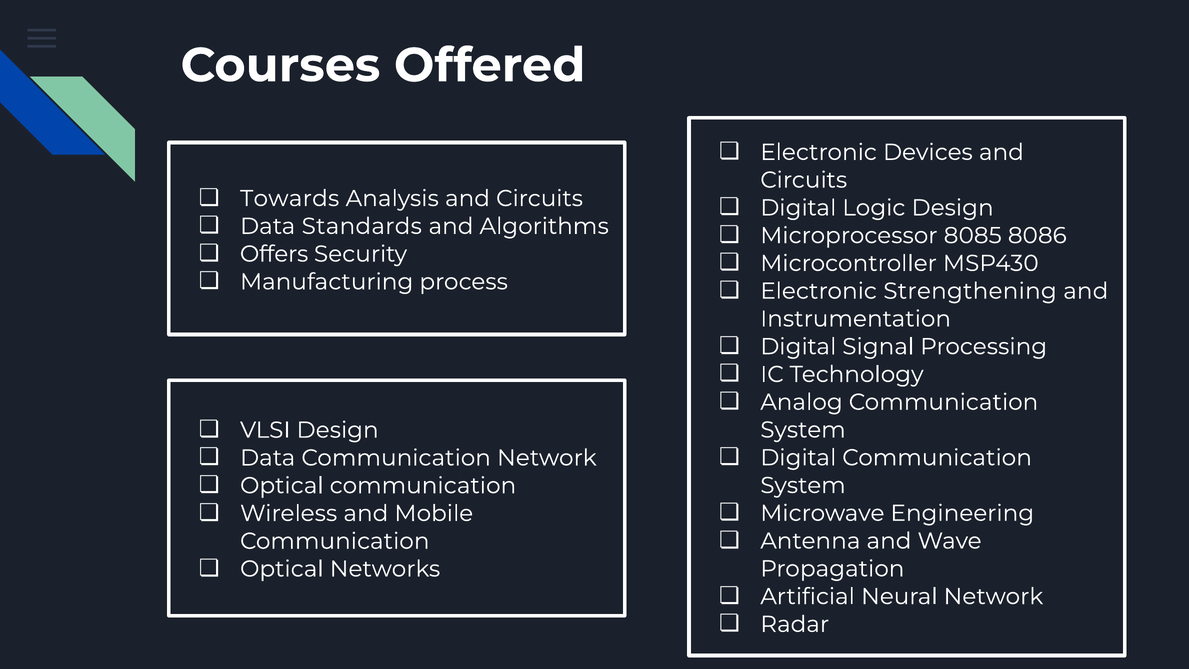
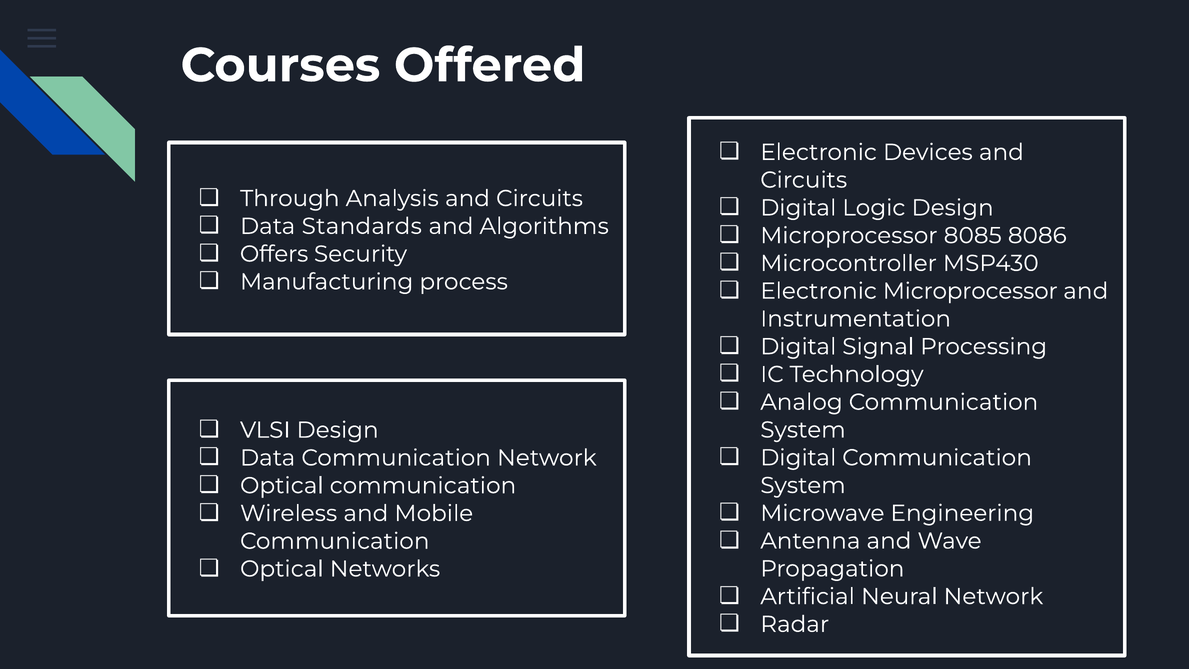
Towards: Towards -> Through (290, 198)
Electronic Strengthening: Strengthening -> Microprocessor (970, 291)
